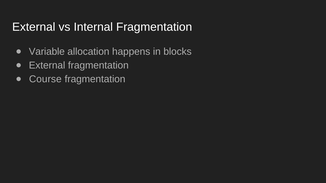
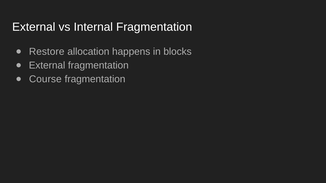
Variable: Variable -> Restore (47, 52)
